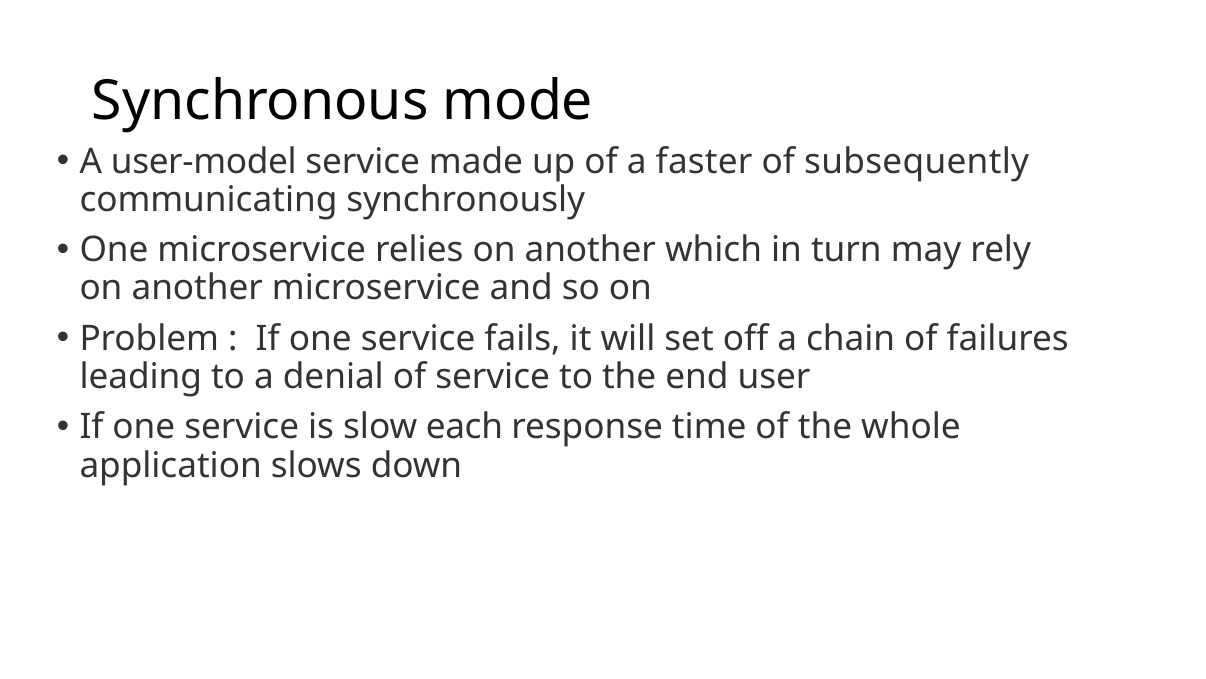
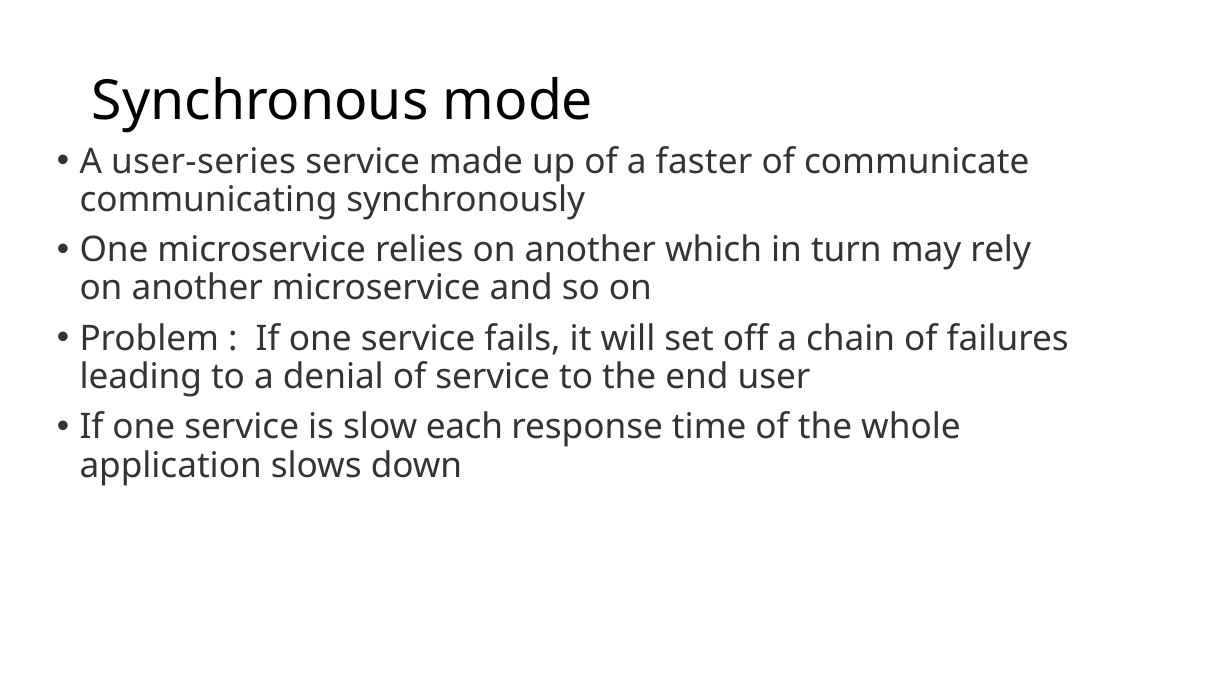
user-model: user-model -> user-series (203, 161)
subsequently: subsequently -> communicate (917, 161)
